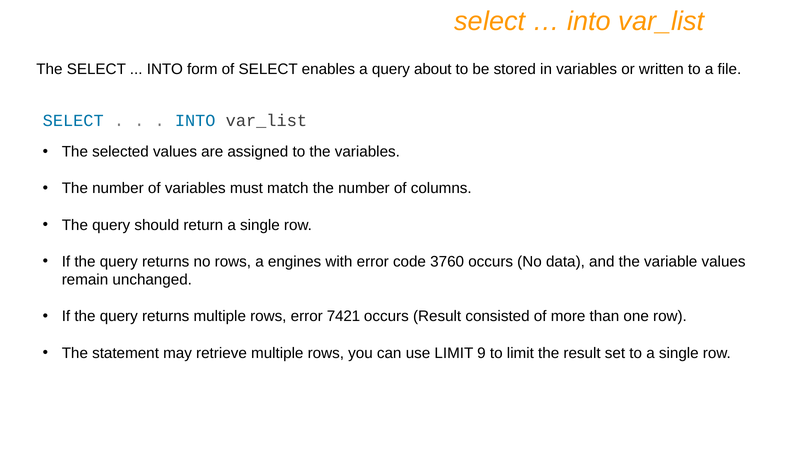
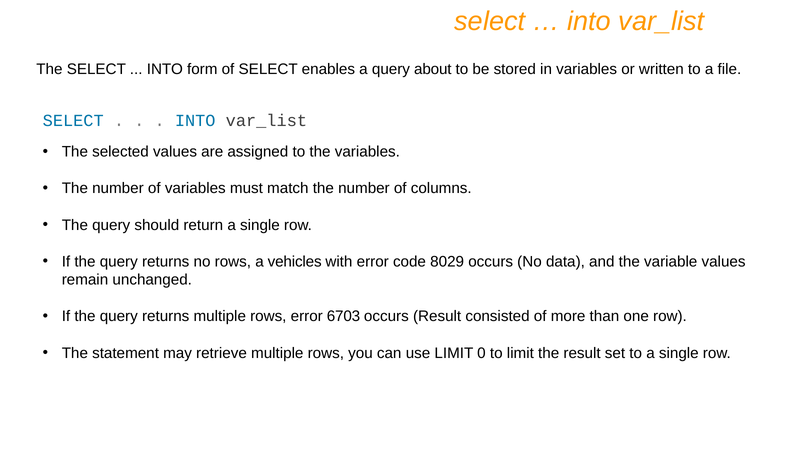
engines: engines -> vehicles (295, 261)
3760: 3760 -> 8029 (447, 261)
7421: 7421 -> 6703 (343, 316)
9: 9 -> 0 (481, 353)
